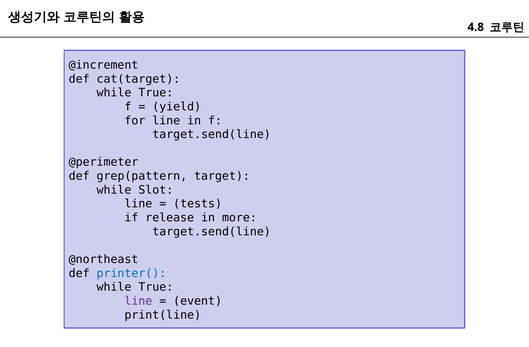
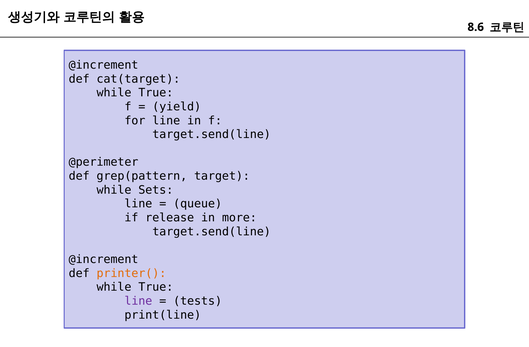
4.8: 4.8 -> 8.6 (476, 27)
Slot: Slot -> Sets (156, 190)
tests: tests -> queue (198, 204)
@northeast: @northeast -> @increment (104, 260)
printer( colour: blue -> orange (131, 274)
event: event -> tests (198, 301)
